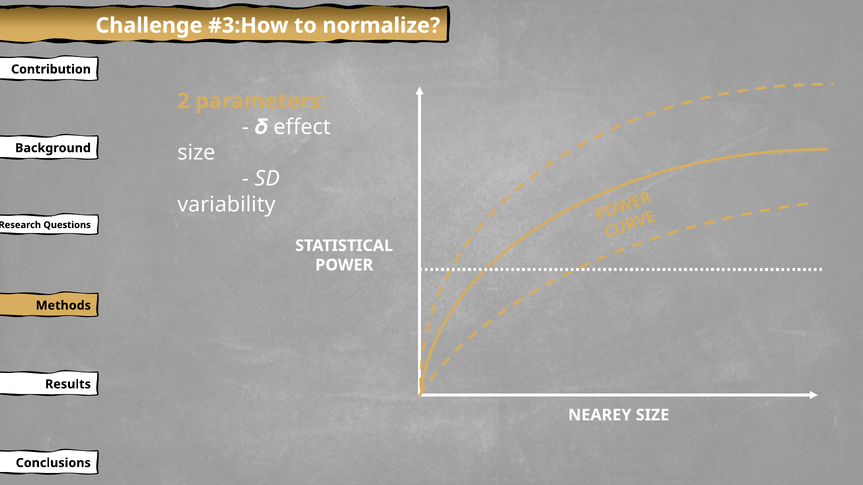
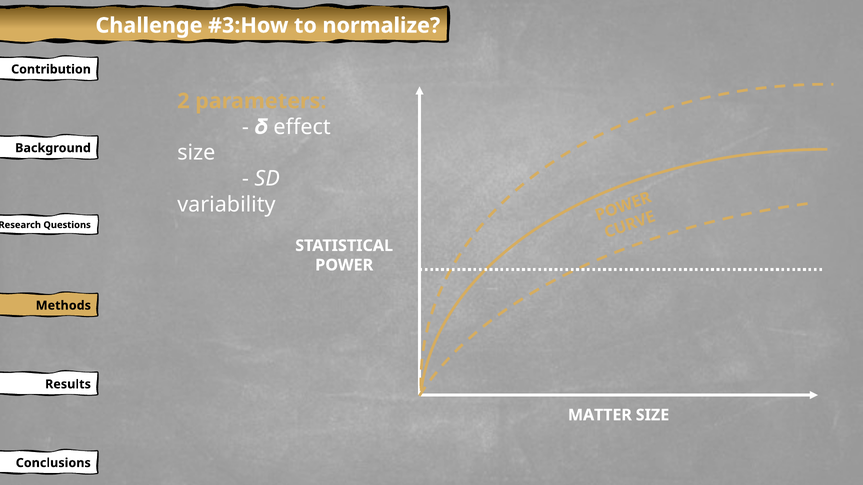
NEAREY: NEAREY -> MATTER (600, 415)
